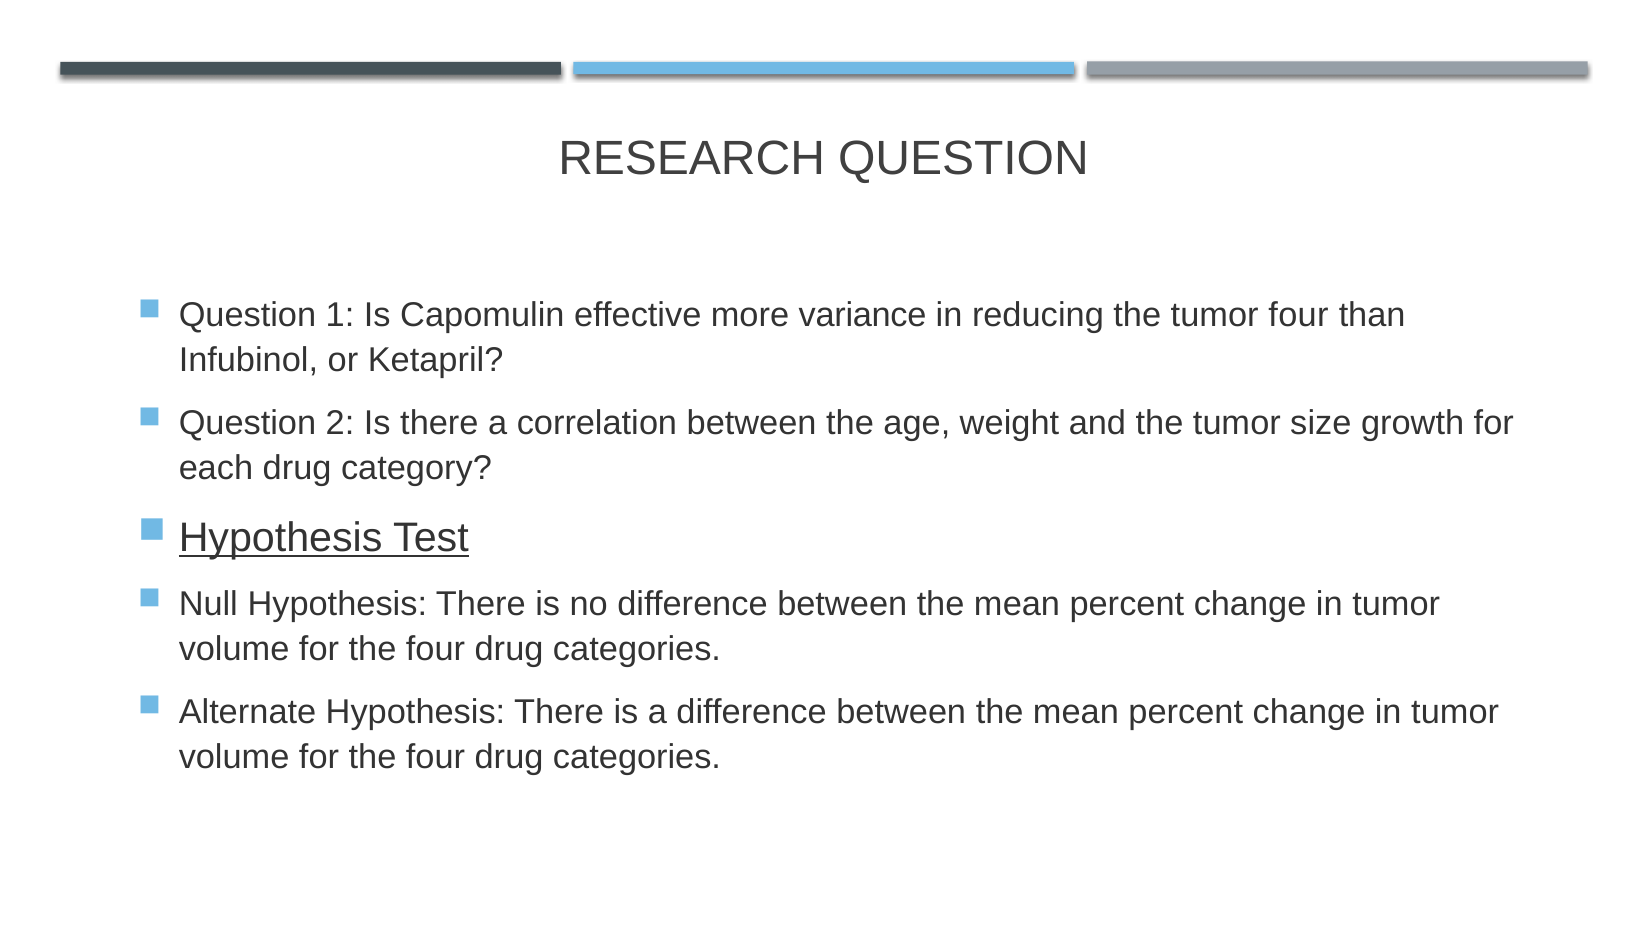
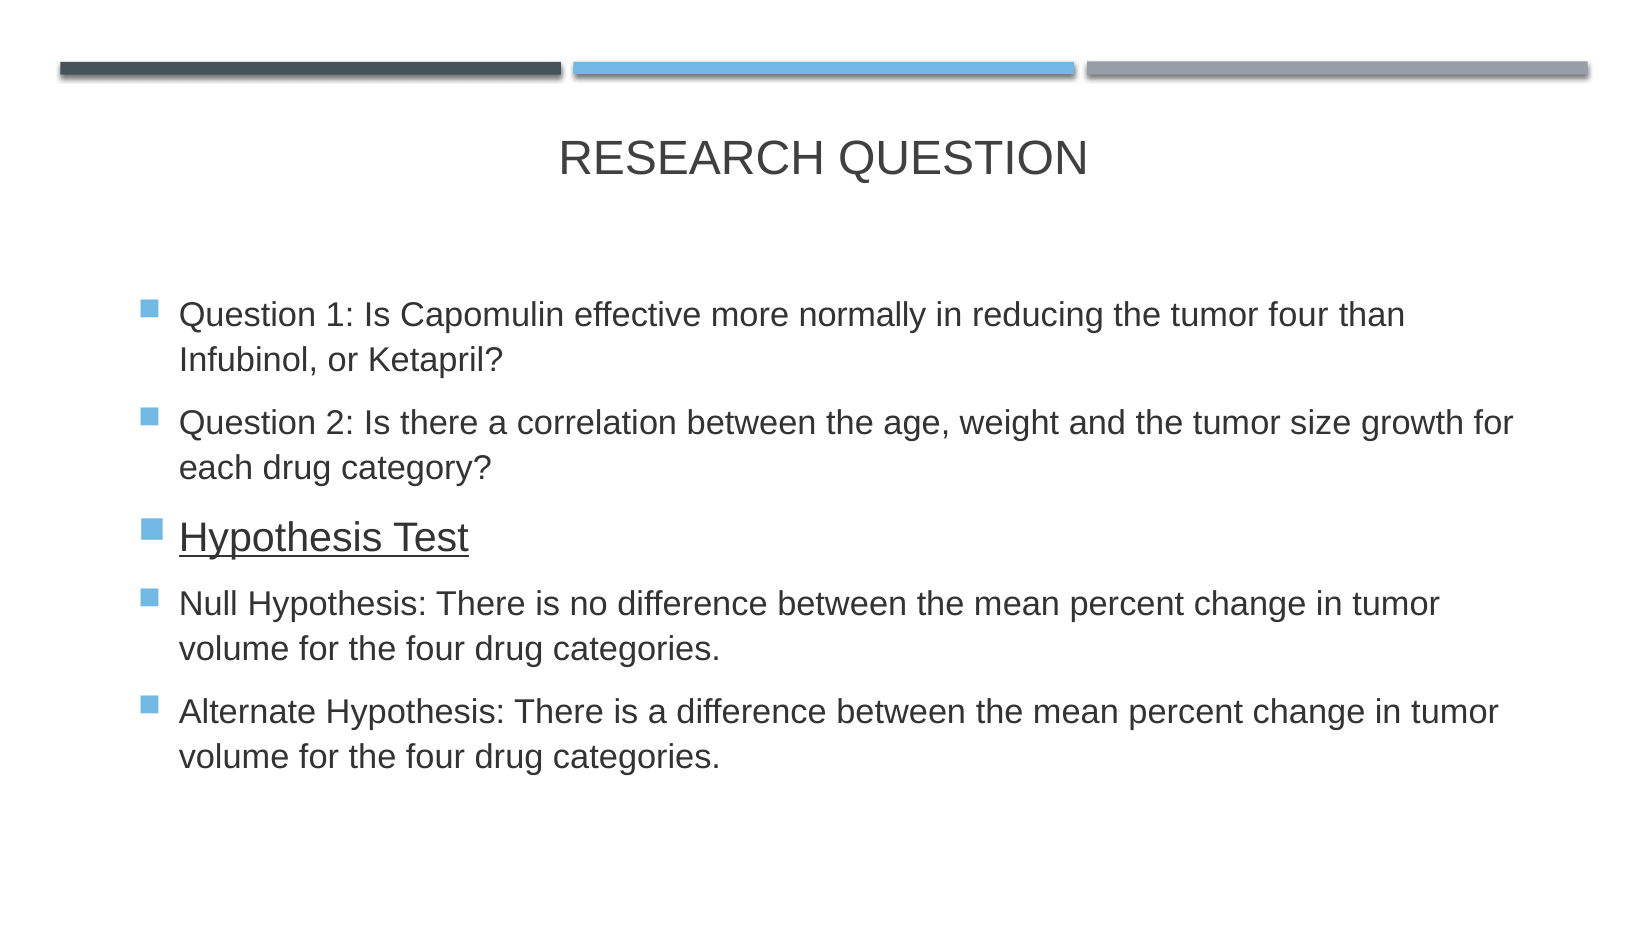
variance: variance -> normally (863, 315)
